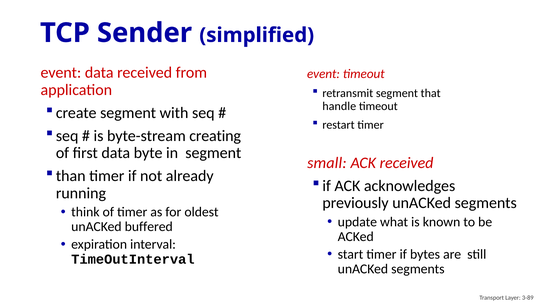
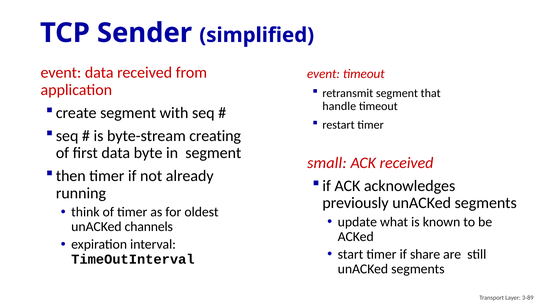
than: than -> then (71, 176)
buffered: buffered -> channels (149, 227)
bytes: bytes -> share (425, 255)
